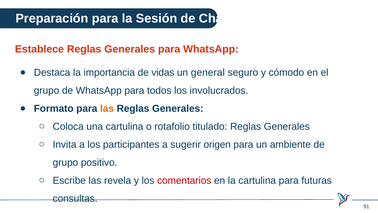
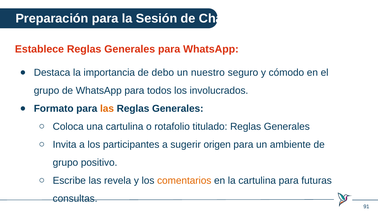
vidas: vidas -> debo (163, 73)
general: general -> nuestro (208, 73)
comentarios colour: red -> orange (184, 180)
